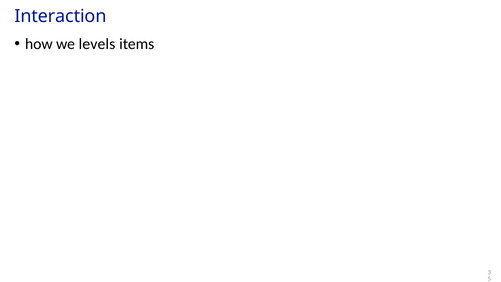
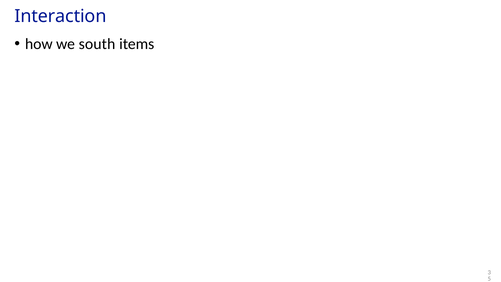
levels: levels -> south (97, 44)
